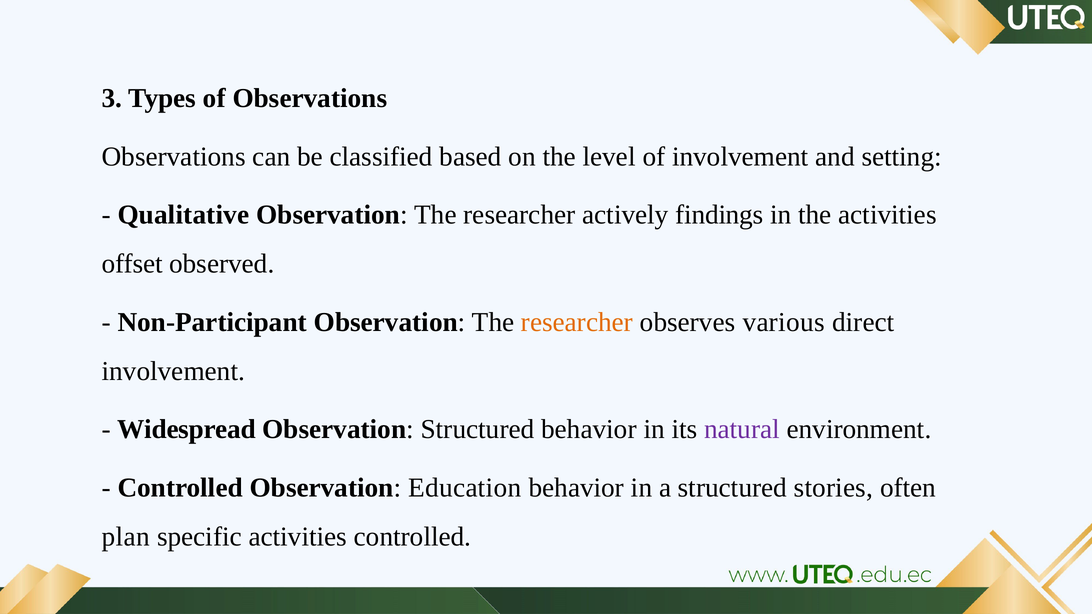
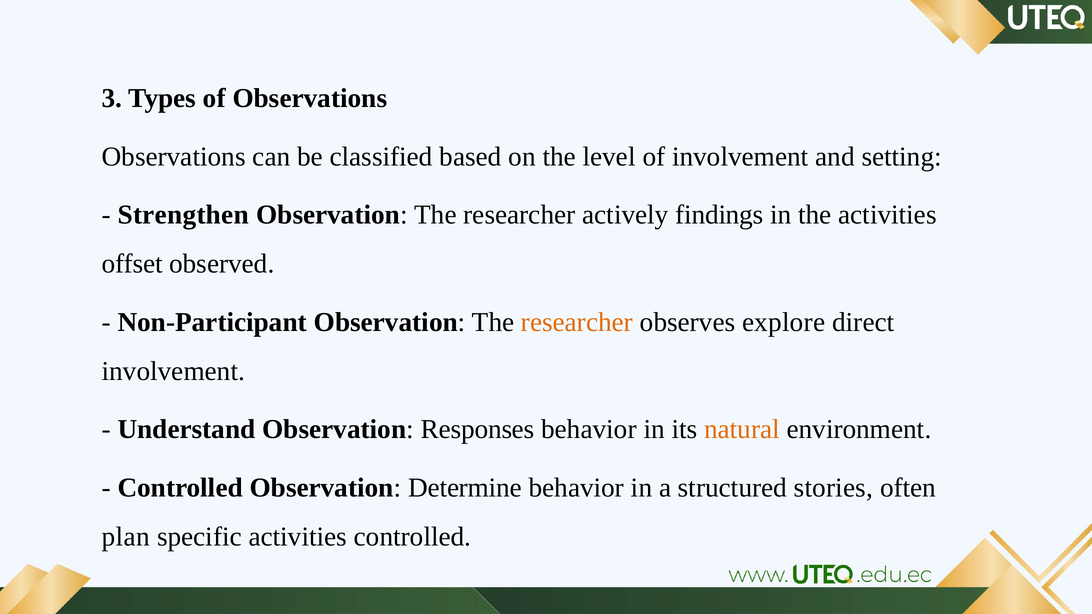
Qualitative: Qualitative -> Strengthen (183, 215)
various: various -> explore (784, 322)
Widespread: Widespread -> Understand (186, 430)
Observation Structured: Structured -> Responses (478, 430)
natural colour: purple -> orange (742, 430)
Education: Education -> Determine (465, 488)
